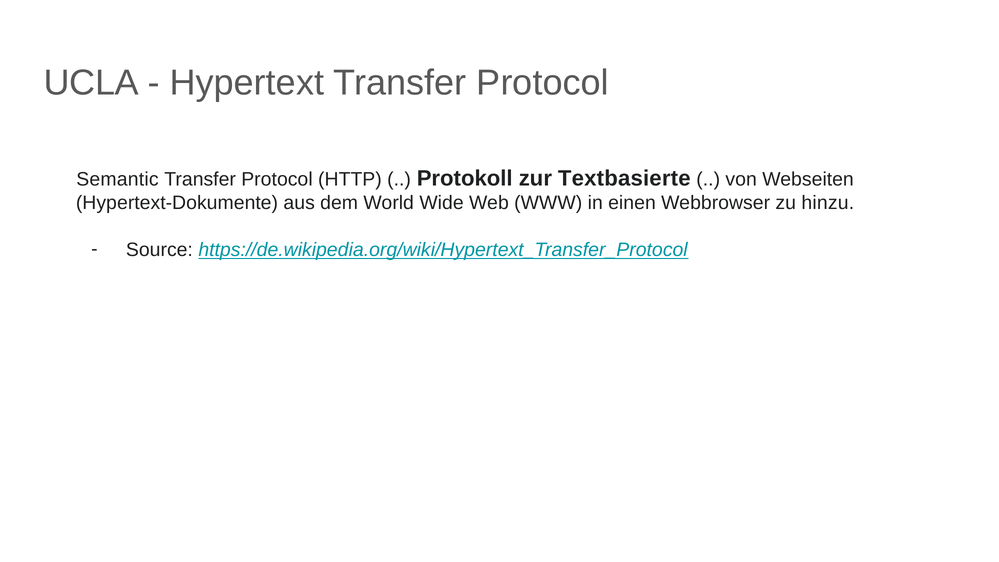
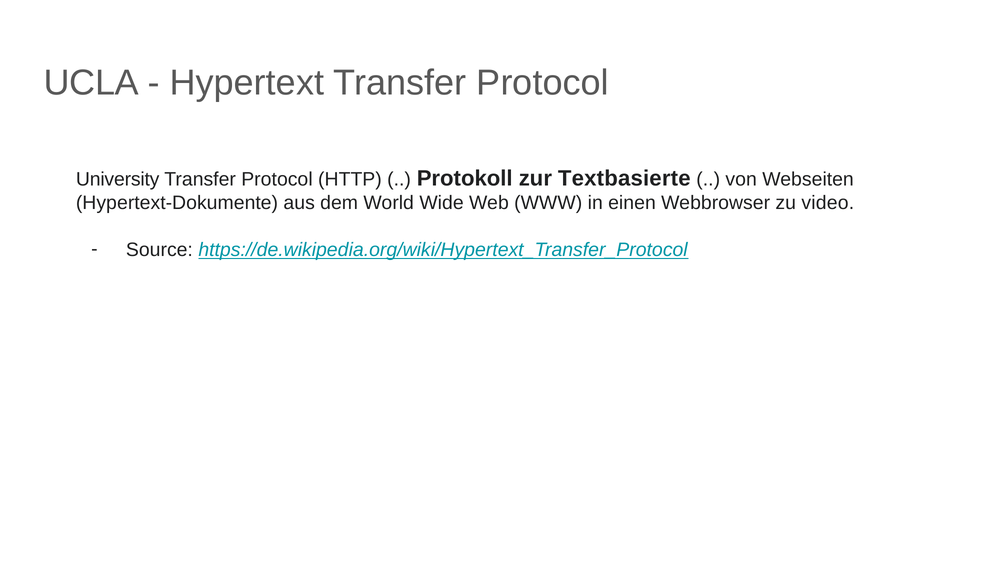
Semantic: Semantic -> University (118, 179)
hinzu: hinzu -> video (828, 203)
